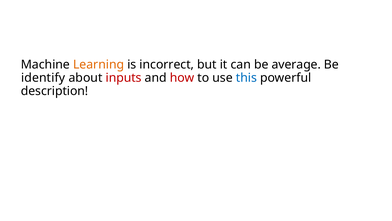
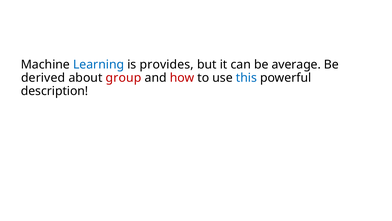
Learning colour: orange -> blue (99, 64)
incorrect: incorrect -> provides (167, 64)
identify: identify -> derived (43, 78)
inputs: inputs -> group (124, 78)
